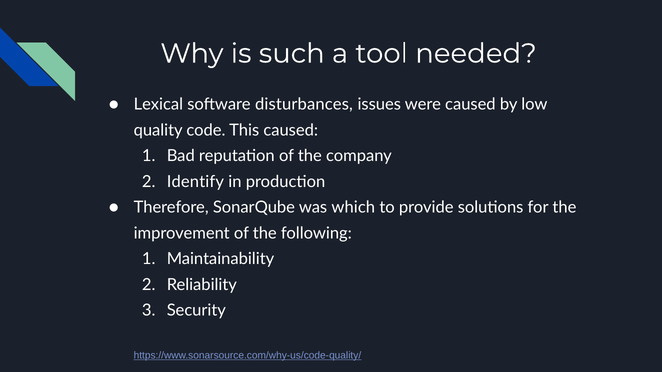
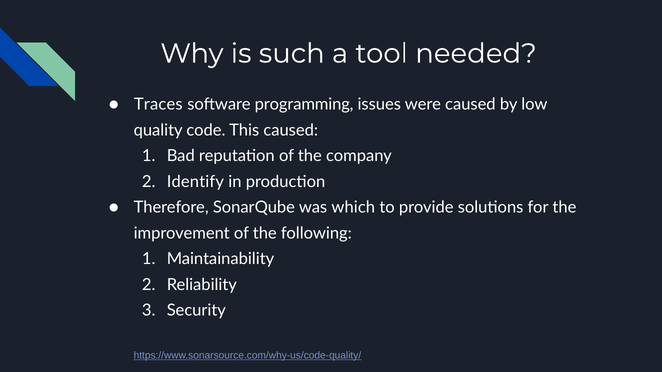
Lexical: Lexical -> Traces (158, 104)
disturbances: disturbances -> programming (304, 104)
